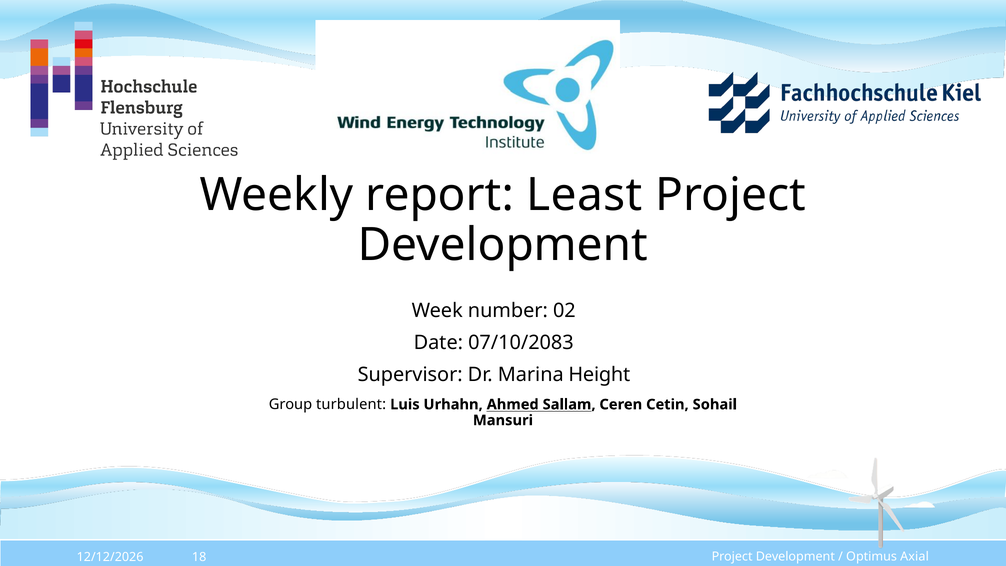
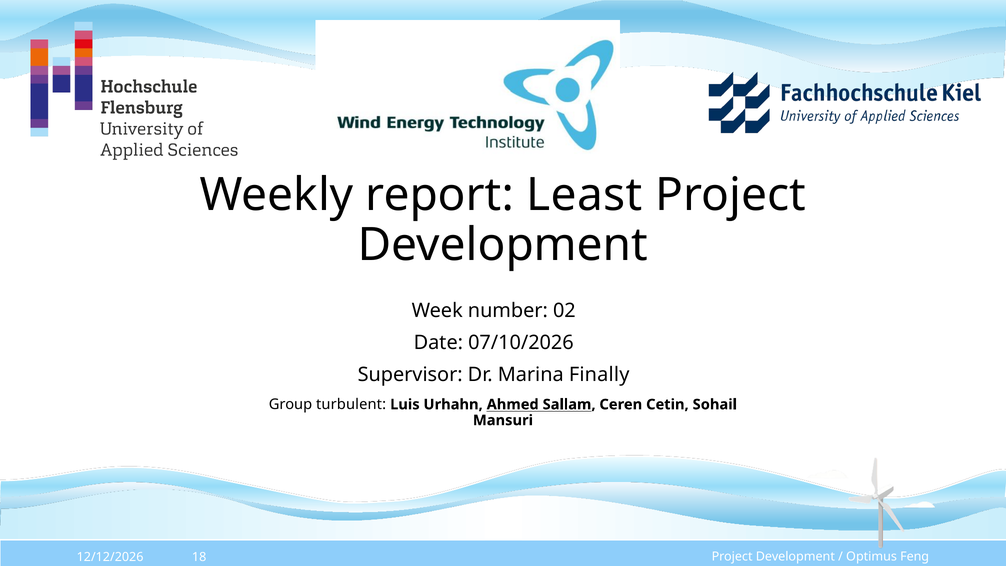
07/10/2083: 07/10/2083 -> 07/10/2026 (521, 342)
Height: Height -> Finally (599, 374)
Axial: Axial -> Feng (915, 557)
